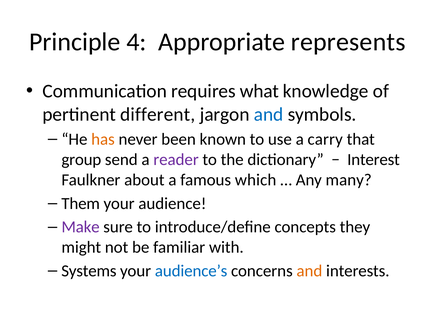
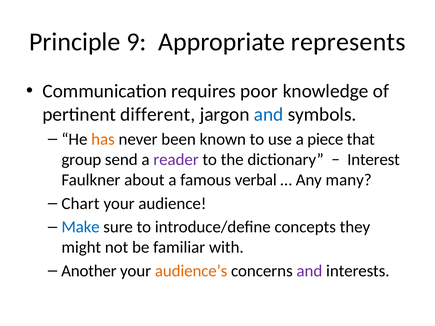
4: 4 -> 9 (136, 42)
what: what -> poor (259, 91)
carry: carry -> piece (325, 139)
which: which -> verbal (256, 180)
Them: Them -> Chart (80, 204)
Make colour: purple -> blue (81, 227)
Systems: Systems -> Another (89, 271)
audience’s colour: blue -> orange (191, 271)
and colour: orange -> purple (309, 271)
